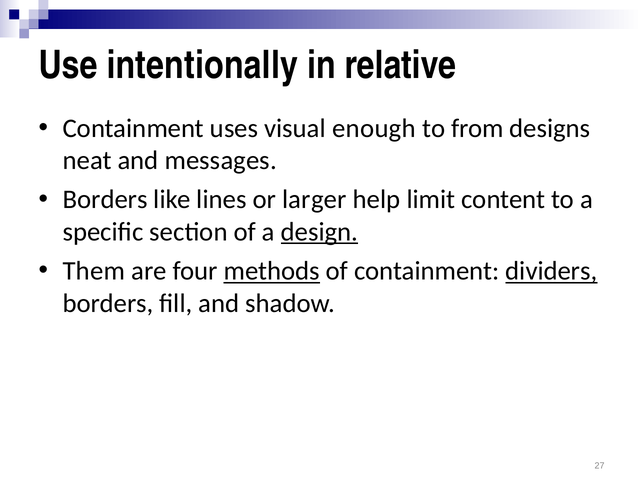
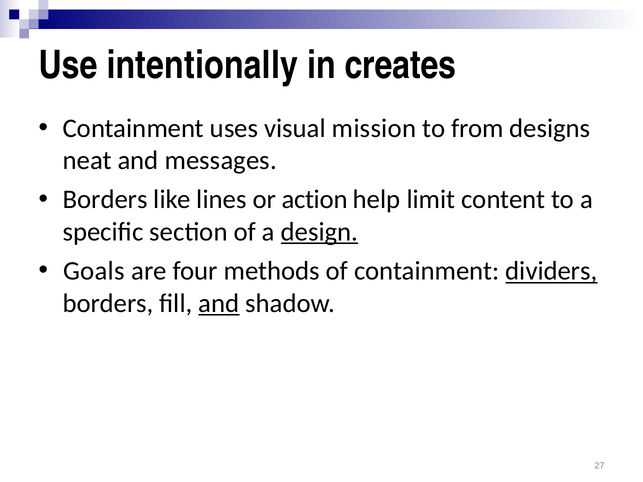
relative: relative -> creates (400, 65)
enough: enough -> mission (374, 128)
larger: larger -> action (315, 200)
Them: Them -> Goals (94, 271)
methods underline: present -> none (272, 271)
and underline: none -> present (219, 303)
